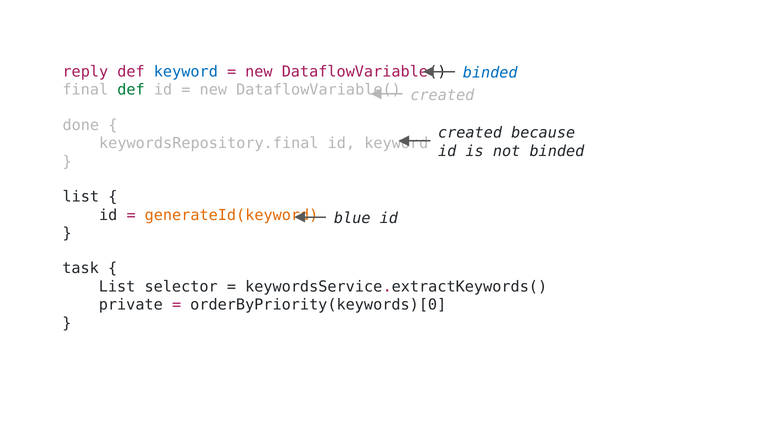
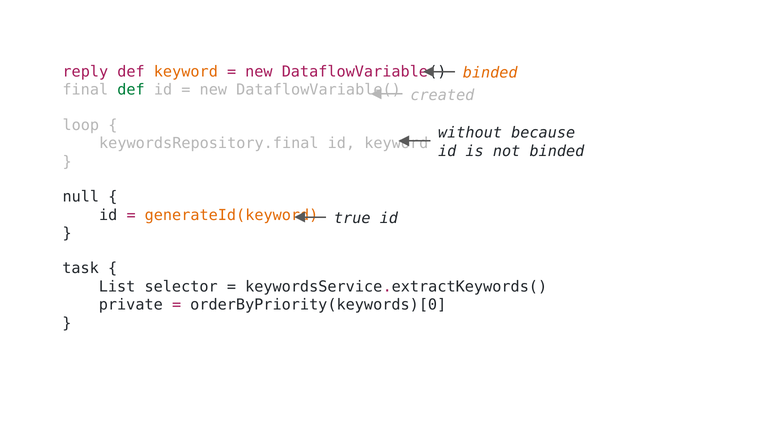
keyword colour: blue -> orange (186, 72)
binded colour: blue -> orange (490, 73)
done: done -> loop (81, 125)
created: created -> without (470, 133)
list: list -> null (81, 197)
blue: blue -> true (352, 218)
